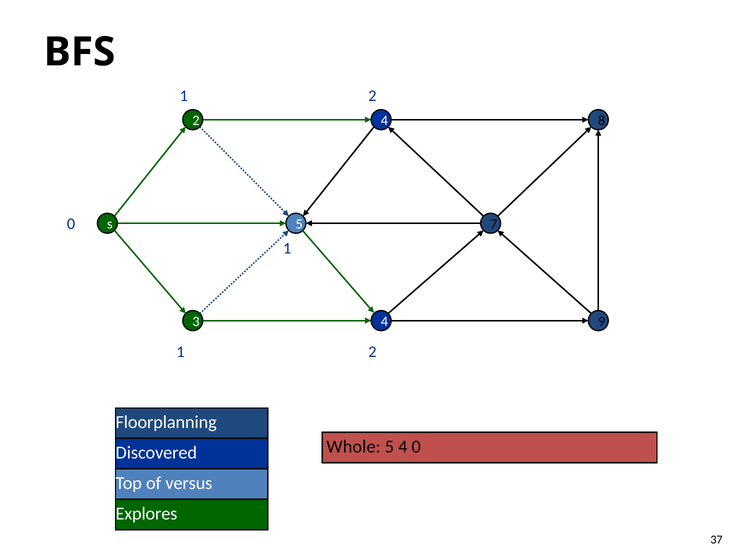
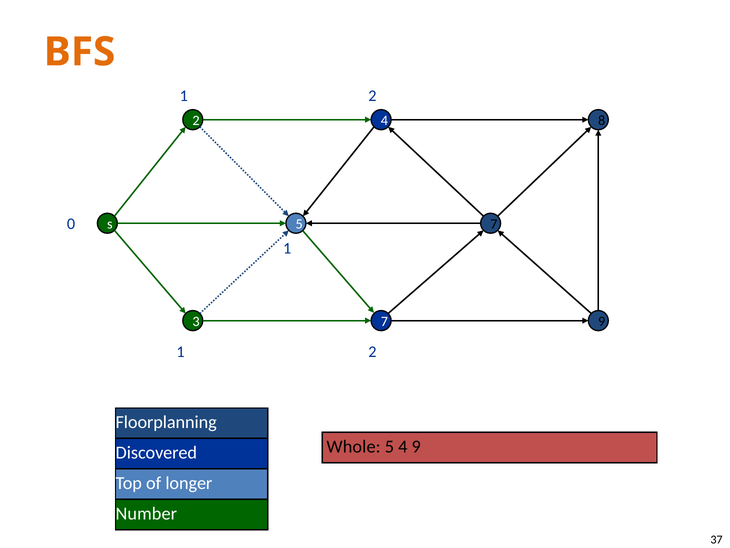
BFS colour: black -> orange (80, 52)
3 4: 4 -> 7 (384, 321)
4 0: 0 -> 9 (416, 446)
versus: versus -> longer (189, 483)
Explores: Explores -> Number (146, 513)
